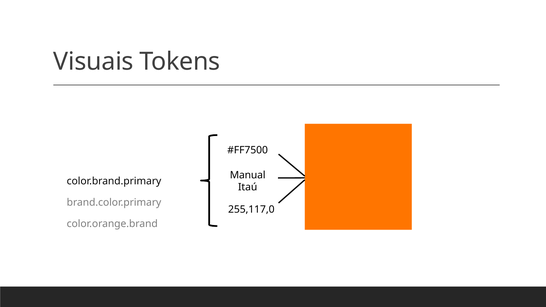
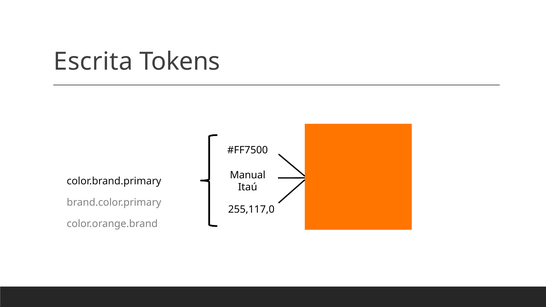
Visuais: Visuais -> Escrita (93, 61)
